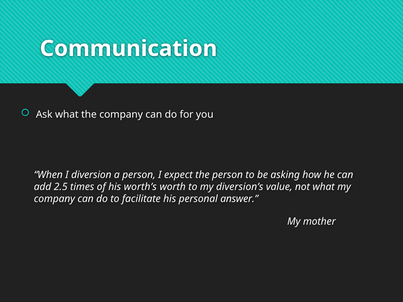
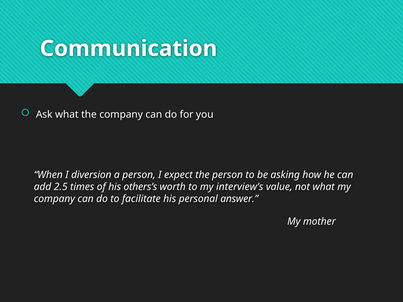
worth’s: worth’s -> others’s (140, 187)
diversion’s: diversion’s -> interview’s (240, 187)
